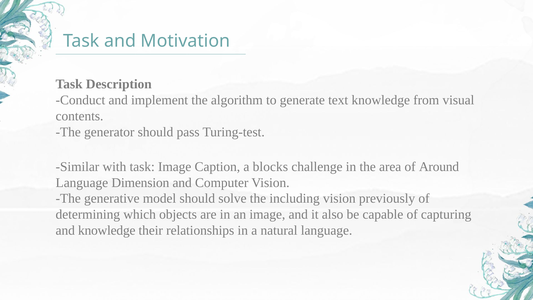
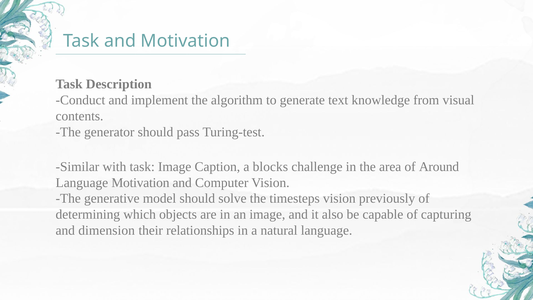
Language Dimension: Dimension -> Motivation (140, 183)
including: including -> timesteps (295, 199)
and knowledge: knowledge -> dimension (107, 231)
